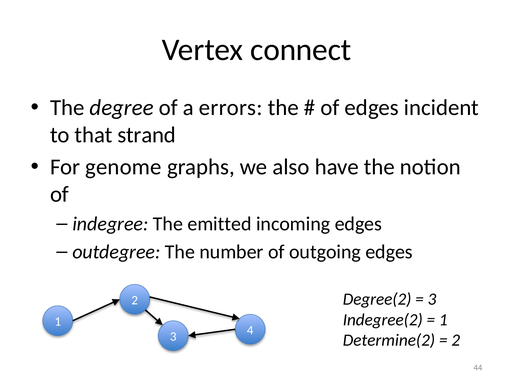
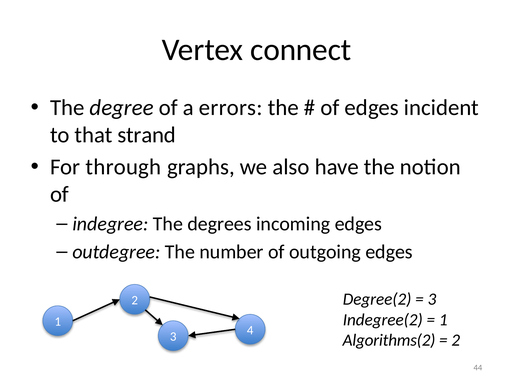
genome: genome -> through (123, 167)
emitted: emitted -> degrees (220, 224)
Determine(2: Determine(2 -> Algorithms(2 (389, 340)
